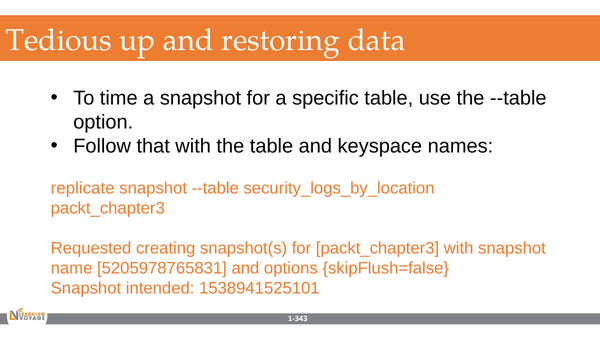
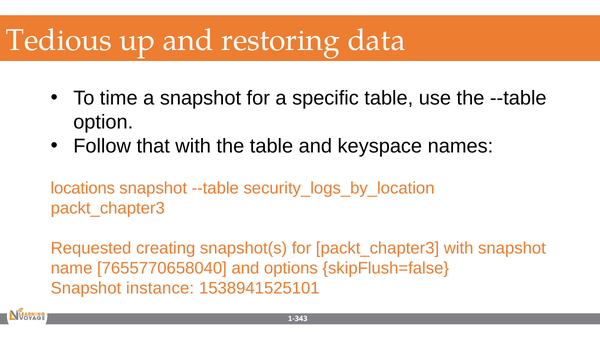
replicate: replicate -> locations (83, 188)
5205978765831: 5205978765831 -> 7655770658040 (162, 268)
intended: intended -> instance (160, 288)
